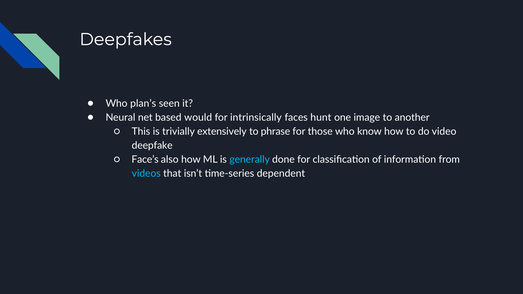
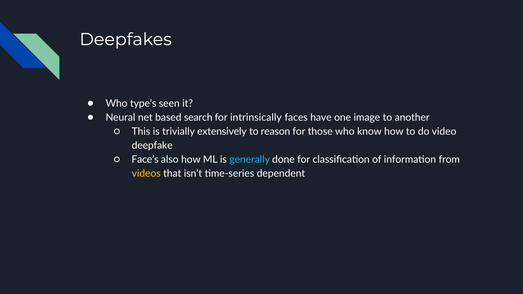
plan’s: plan’s -> type’s (143, 104)
would: would -> search (198, 118)
hunt: hunt -> have (321, 118)
phrase: phrase -> reason (275, 132)
videos colour: light blue -> yellow (146, 174)
